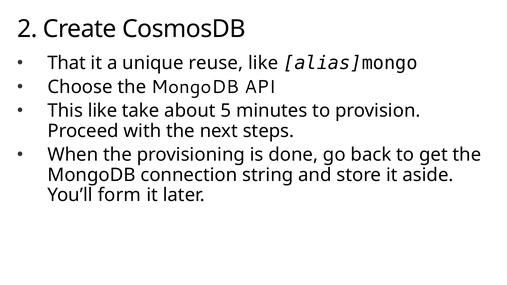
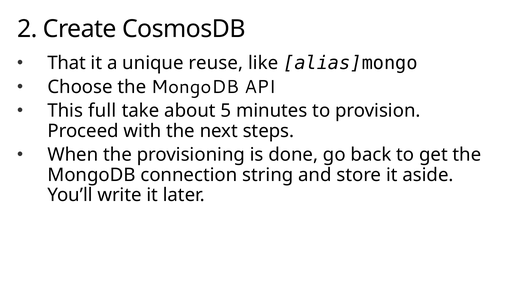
This like: like -> full (102, 111)
form: form -> write (120, 195)
